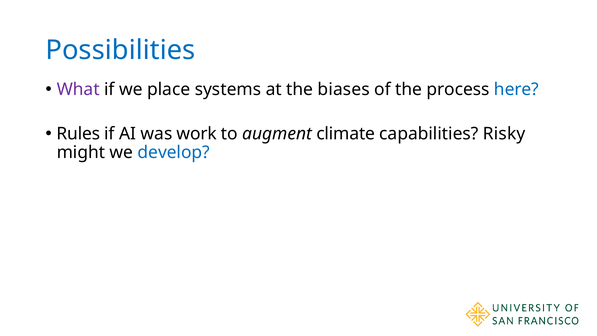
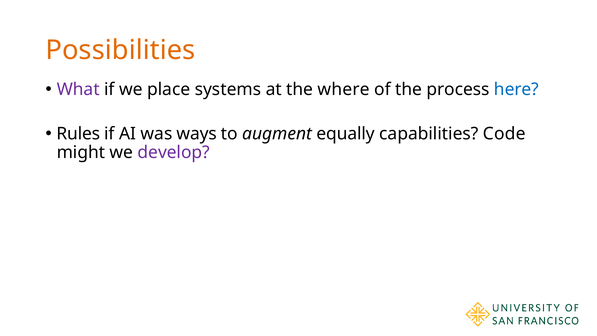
Possibilities colour: blue -> orange (120, 50)
biases: biases -> where (344, 89)
work: work -> ways (197, 134)
climate: climate -> equally (346, 134)
Risky: Risky -> Code (504, 134)
develop colour: blue -> purple (174, 152)
